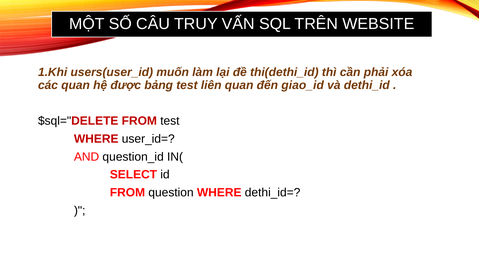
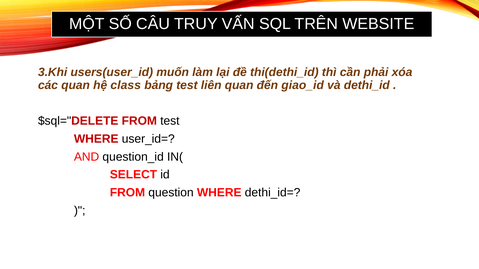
1.Khi: 1.Khi -> 3.Khi (53, 72)
được: được -> class (126, 85)
